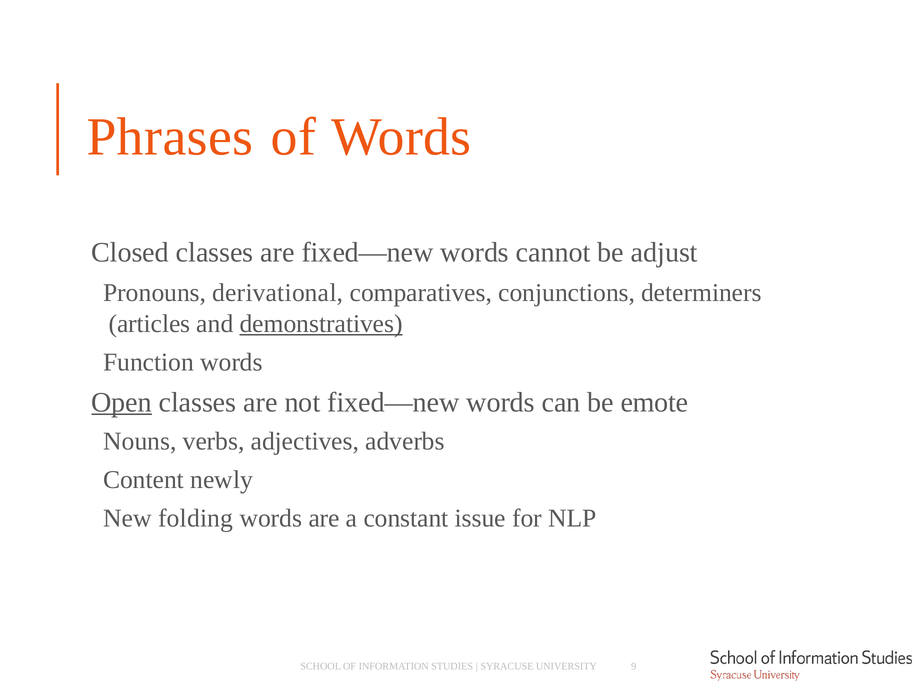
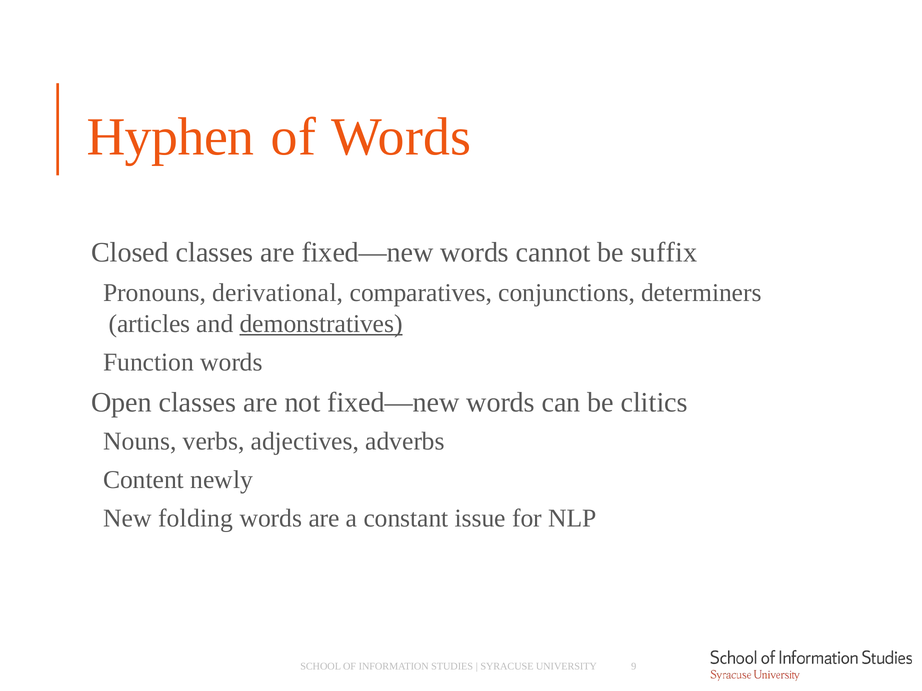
Phrases: Phrases -> Hyphen (170, 137)
adjust: adjust -> suffix (664, 253)
Open underline: present -> none (122, 403)
emote: emote -> clitics (654, 403)
